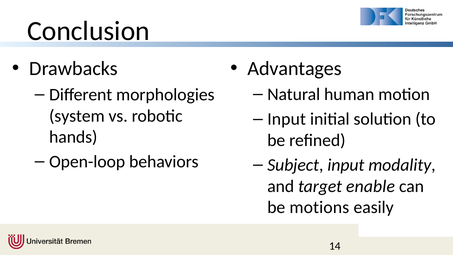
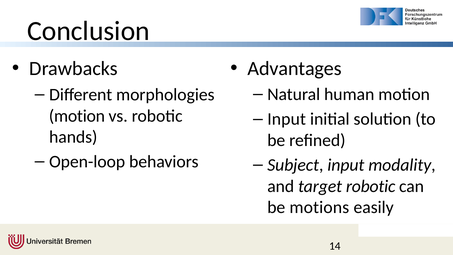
system: system -> motion (77, 116)
target enable: enable -> robotic (371, 186)
